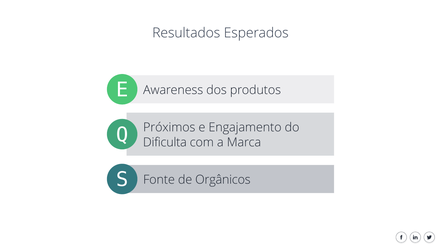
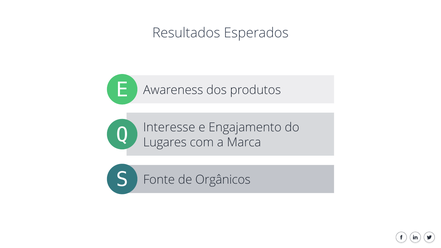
Próximos: Próximos -> Interesse (169, 128)
Dificulta: Dificulta -> Lugares (165, 142)
